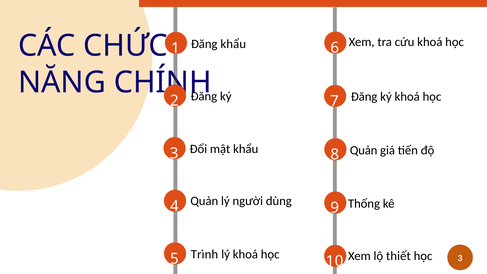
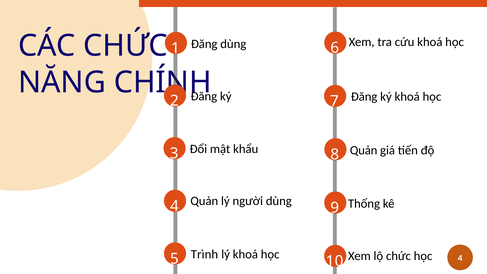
Đăng khẩu: khẩu -> dùng (233, 44)
lộ thiết: thiết -> chức (398, 256)
học 3: 3 -> 4 (460, 258)
